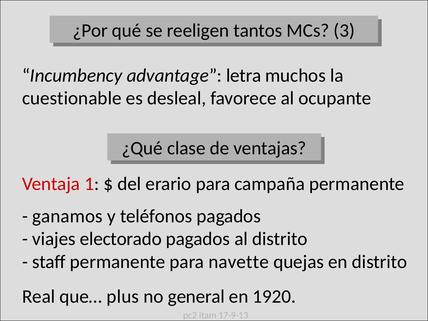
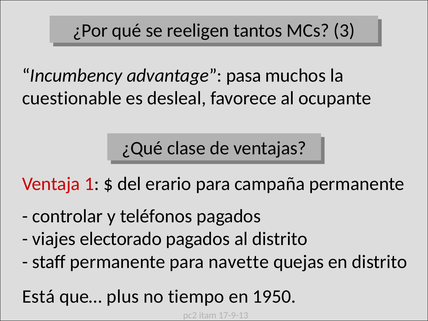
letra: letra -> pasa (244, 75)
ganamos: ganamos -> controlar (67, 216)
Real: Real -> Está (39, 297)
general: general -> tiempo (196, 297)
1920: 1920 -> 1950 (274, 297)
